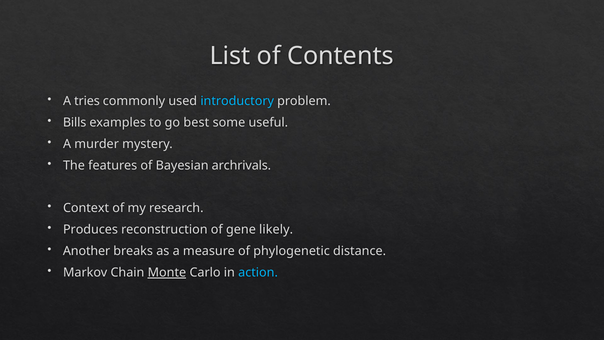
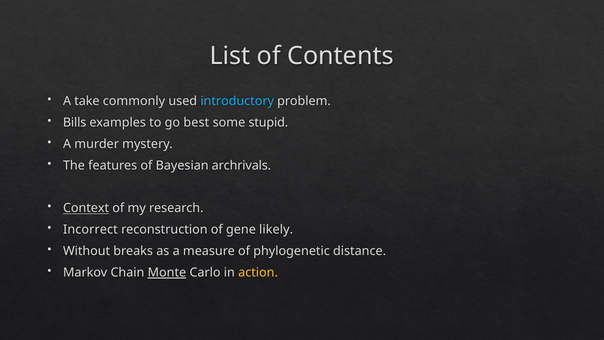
tries: tries -> take (87, 101)
useful: useful -> stupid (268, 123)
Context underline: none -> present (86, 208)
Produces: Produces -> Incorrect (90, 230)
Another: Another -> Without (87, 251)
action colour: light blue -> yellow (258, 272)
